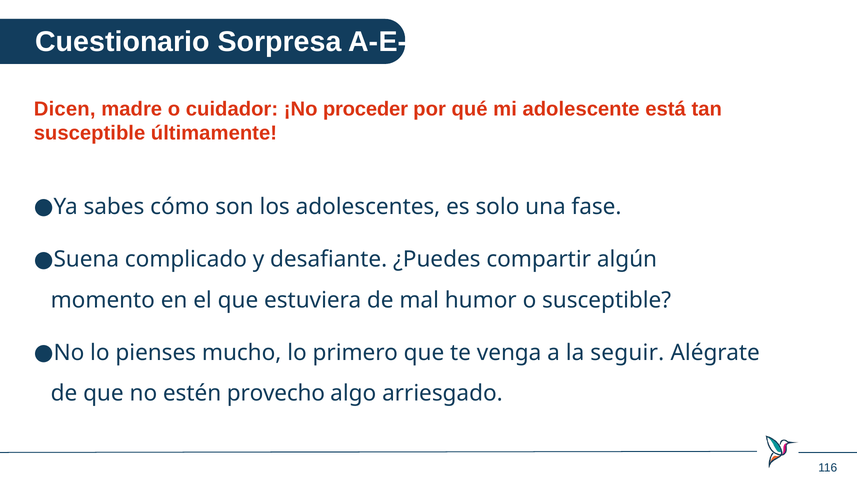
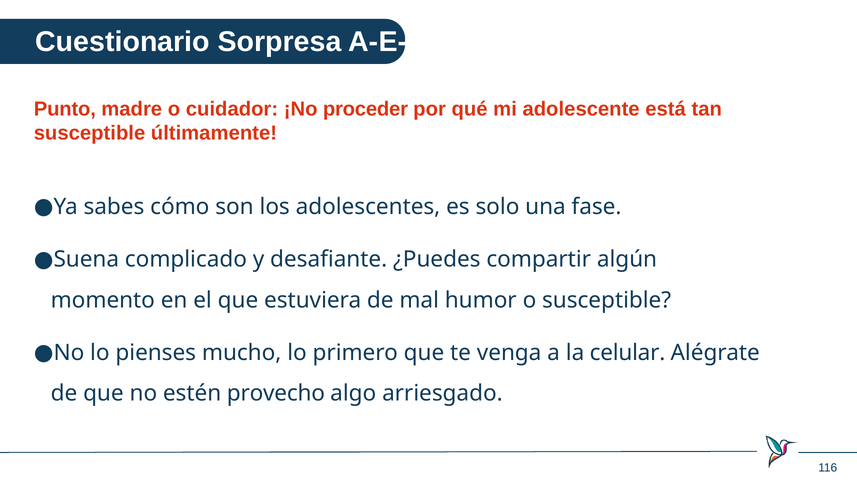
Dicen: Dicen -> Punto (65, 109)
seguir: seguir -> celular (628, 353)
